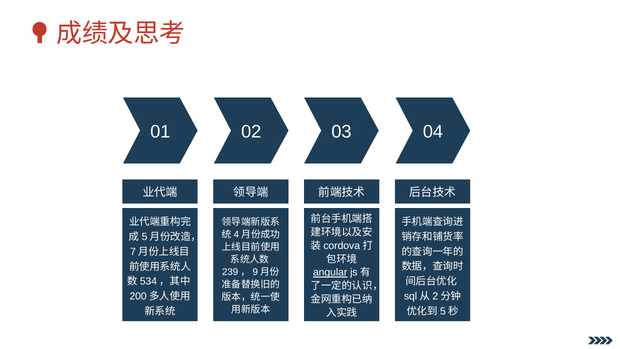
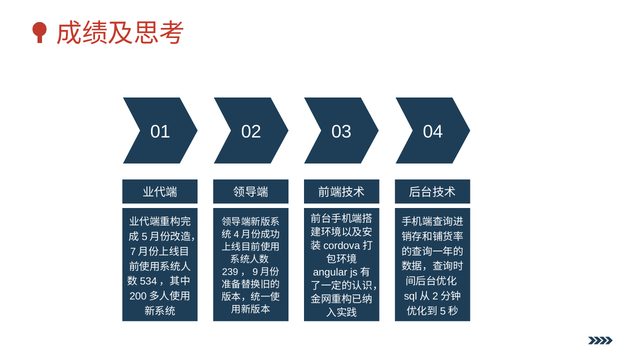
angular underline: present -> none (330, 272)
